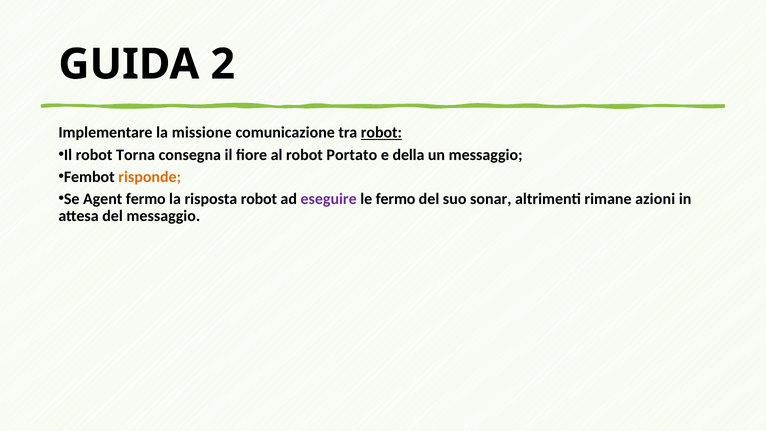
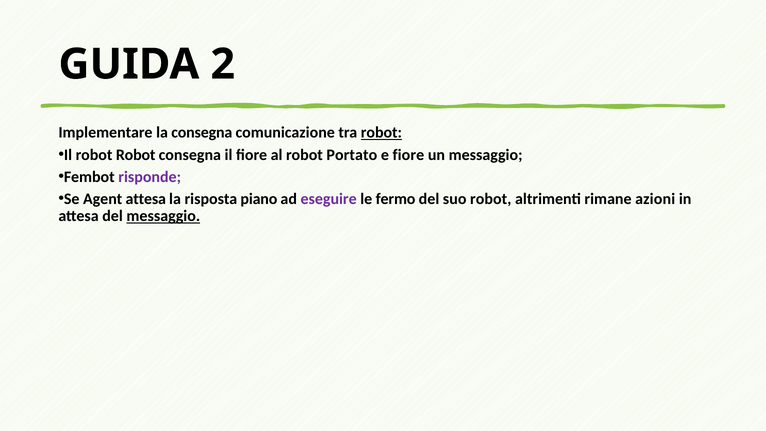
la missione: missione -> consegna (202, 133)
robot Torna: Torna -> Robot (136, 155)
e della: della -> fiore (408, 155)
risponde colour: orange -> purple (150, 177)
Agent fermo: fermo -> attesa (146, 199)
risposta robot: robot -> piano (259, 199)
suo sonar: sonar -> robot (491, 199)
messaggio underline: none -> present (163, 216)
